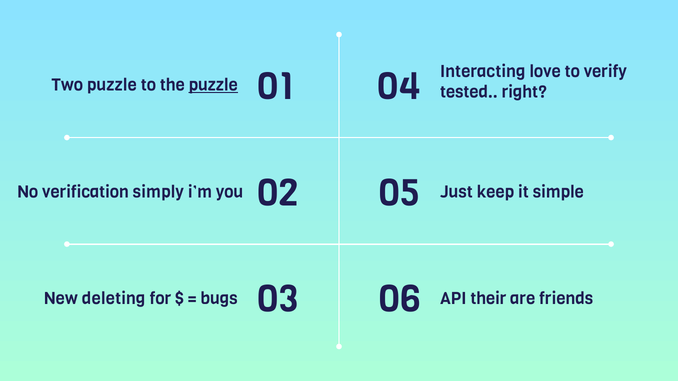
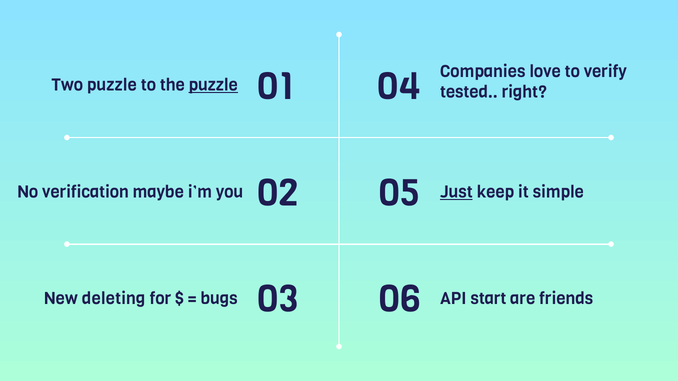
Interacting: Interacting -> Companies (483, 72)
simply: simply -> maybe (158, 192)
Just underline: none -> present (456, 192)
their: their -> start (488, 299)
